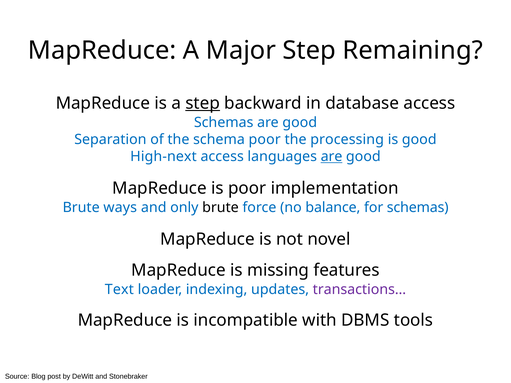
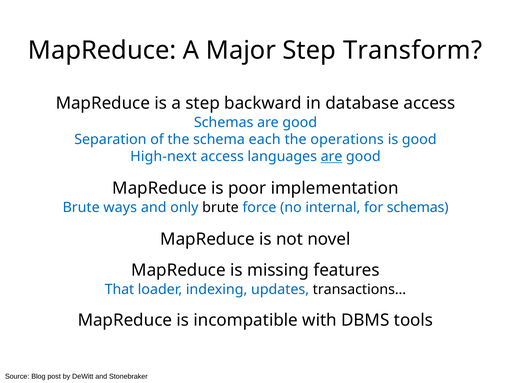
Remaining: Remaining -> Transform (413, 50)
step underline: present -> none (203, 103)
schema poor: poor -> each (265, 140)
processing: processing -> operations (347, 140)
balance: balance -> internal (333, 208)
Text: Text -> That (119, 290)
transactions… colour: purple -> black (359, 290)
